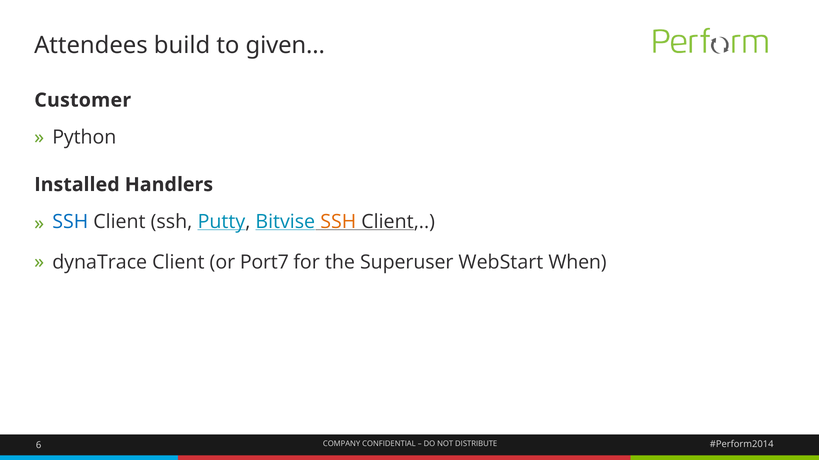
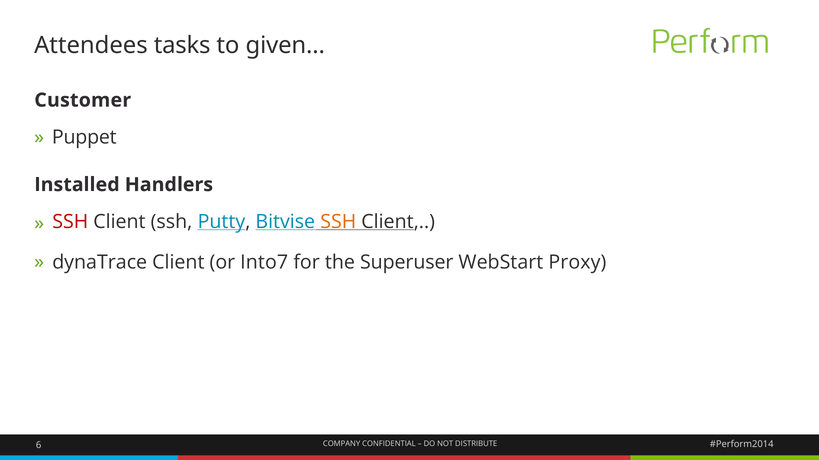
build: build -> tasks (182, 45)
Python: Python -> Puppet (84, 138)
SSH colour: blue -> red (70, 222)
Port7: Port7 -> Into7 (264, 262)
When: When -> Proxy (577, 262)
